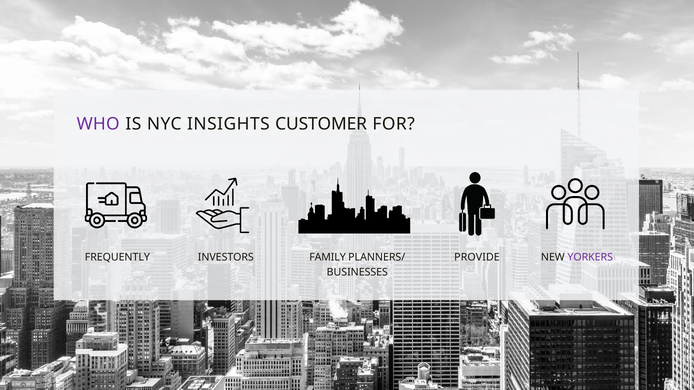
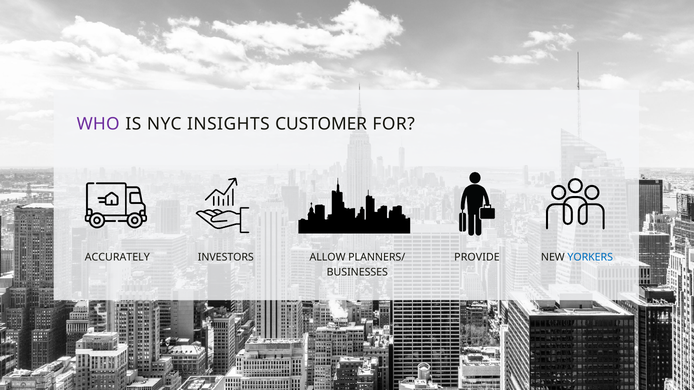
FREQUENTLY: FREQUENTLY -> ACCURATELY (117, 258)
FAMILY: FAMILY -> ALLOW (328, 258)
YORKERS colour: purple -> blue (590, 258)
